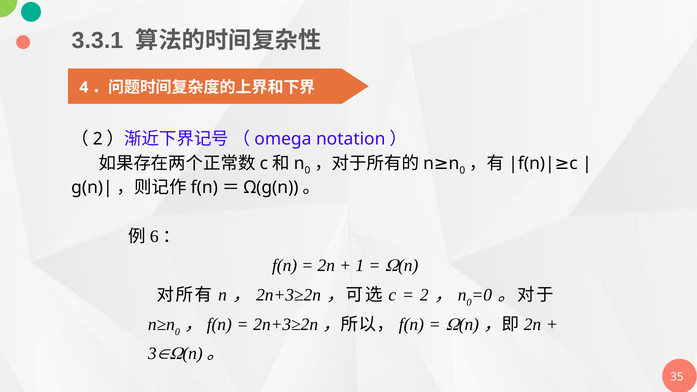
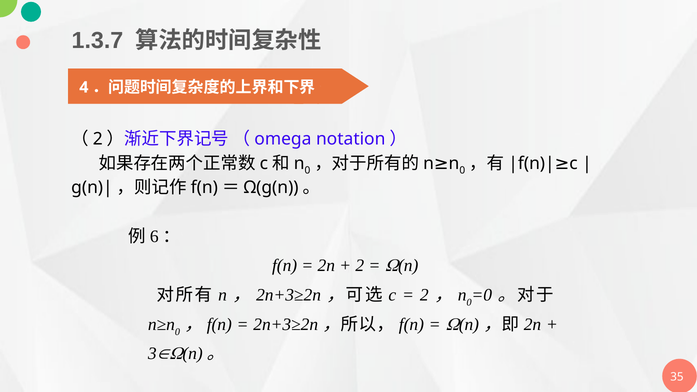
3.3.1: 3.3.1 -> 1.3.7 (97, 40)
1: 1 -> 2 (360, 265)
